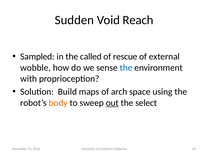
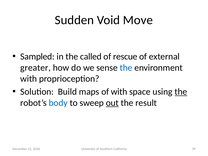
Reach: Reach -> Move (138, 20)
wobble: wobble -> greater (36, 68)
of arch: arch -> with (119, 92)
the underline: none -> present (181, 92)
body colour: orange -> blue (58, 103)
select: select -> result (146, 103)
